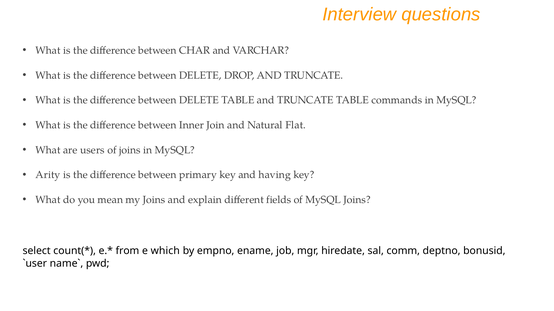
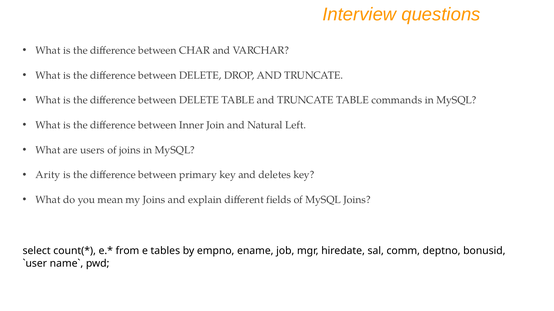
Flat: Flat -> Left (296, 125)
having: having -> deletes (275, 175)
which: which -> tables (165, 251)
